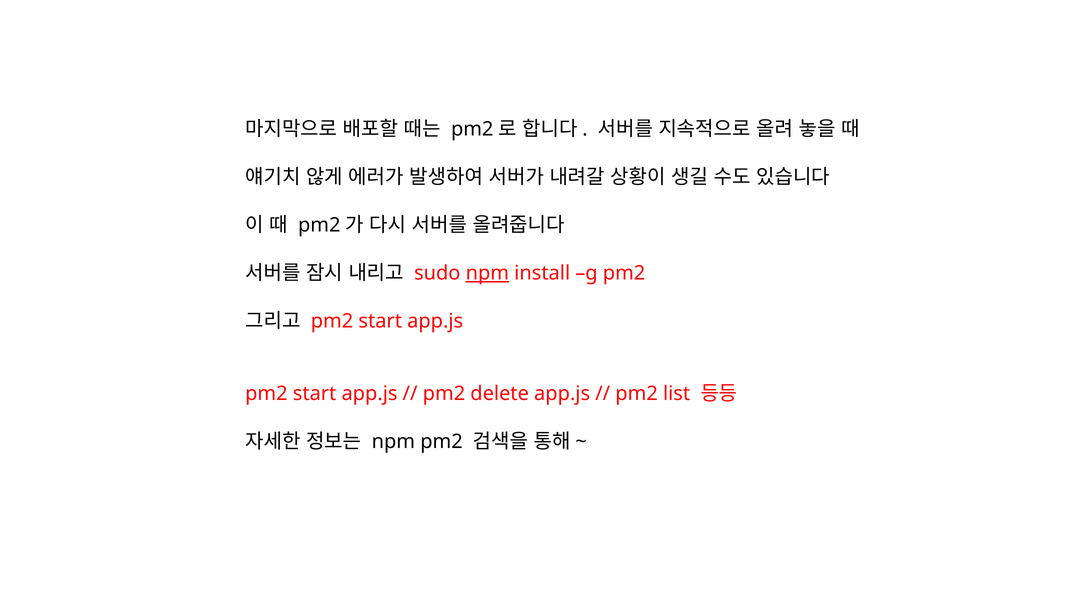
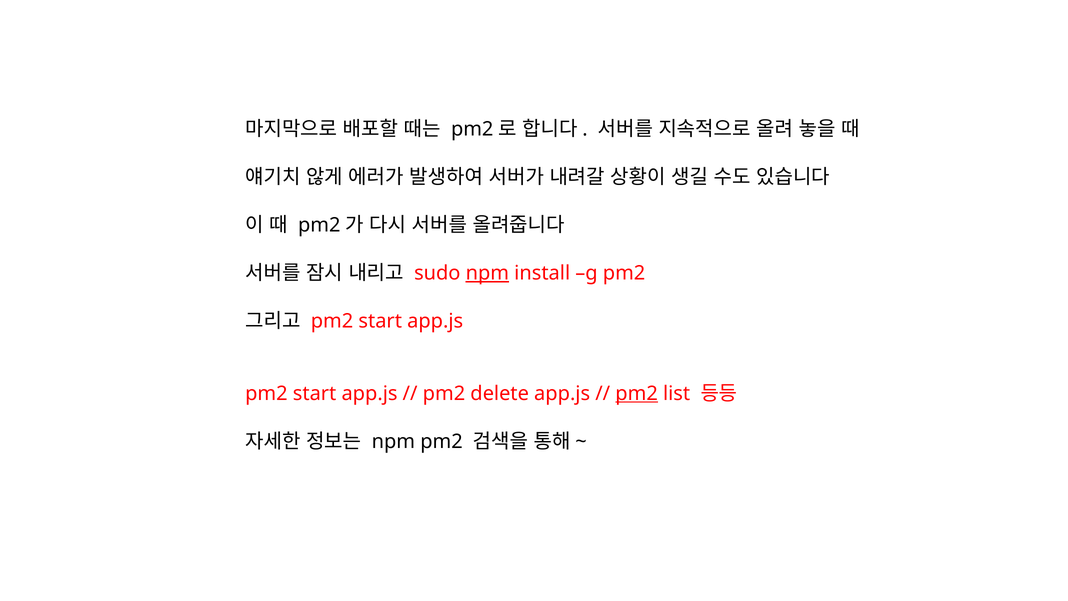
pm2 underline: none -> present (637, 393)
